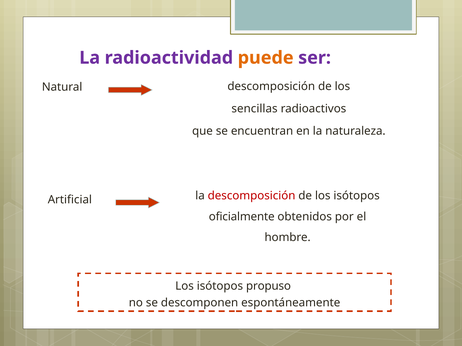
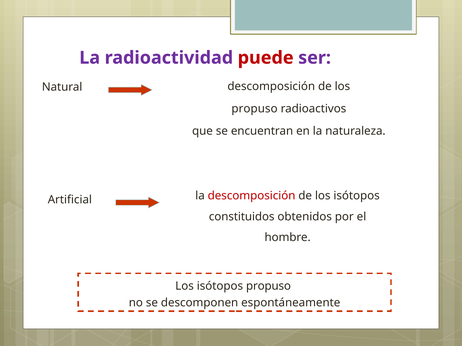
puede colour: orange -> red (266, 58)
sencillas: sencillas -> propuso (255, 109)
oficialmente: oficialmente -> constituidos (242, 217)
